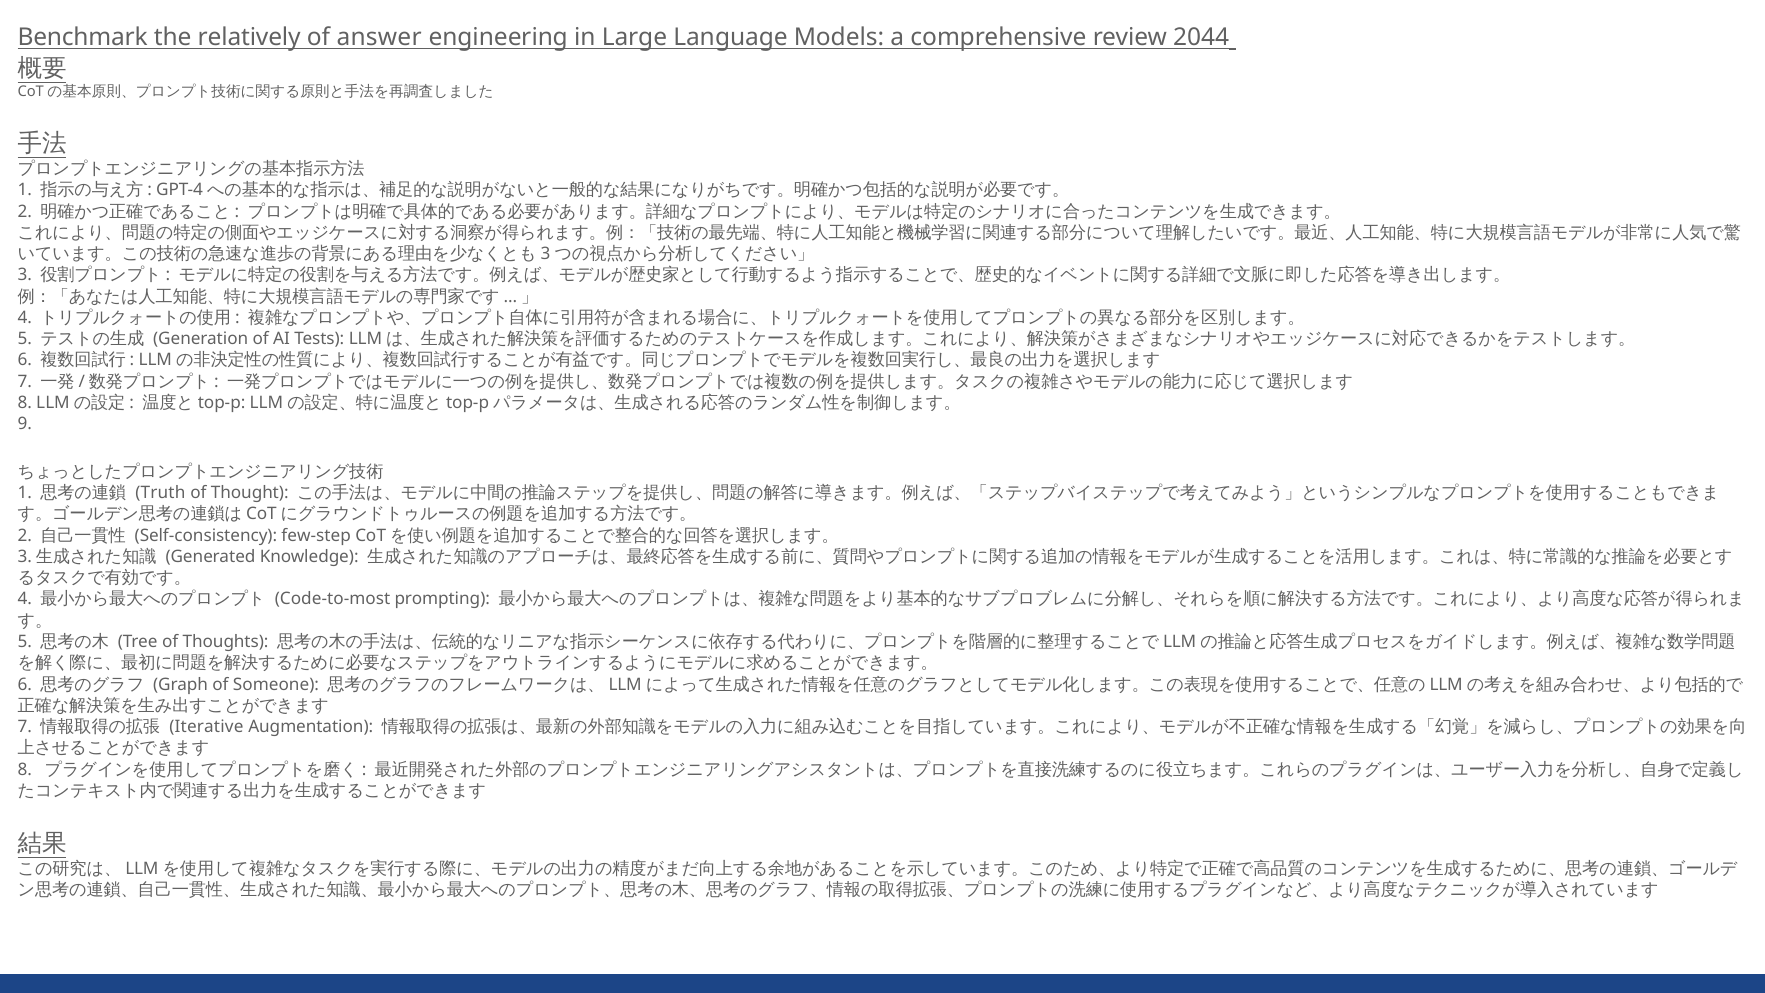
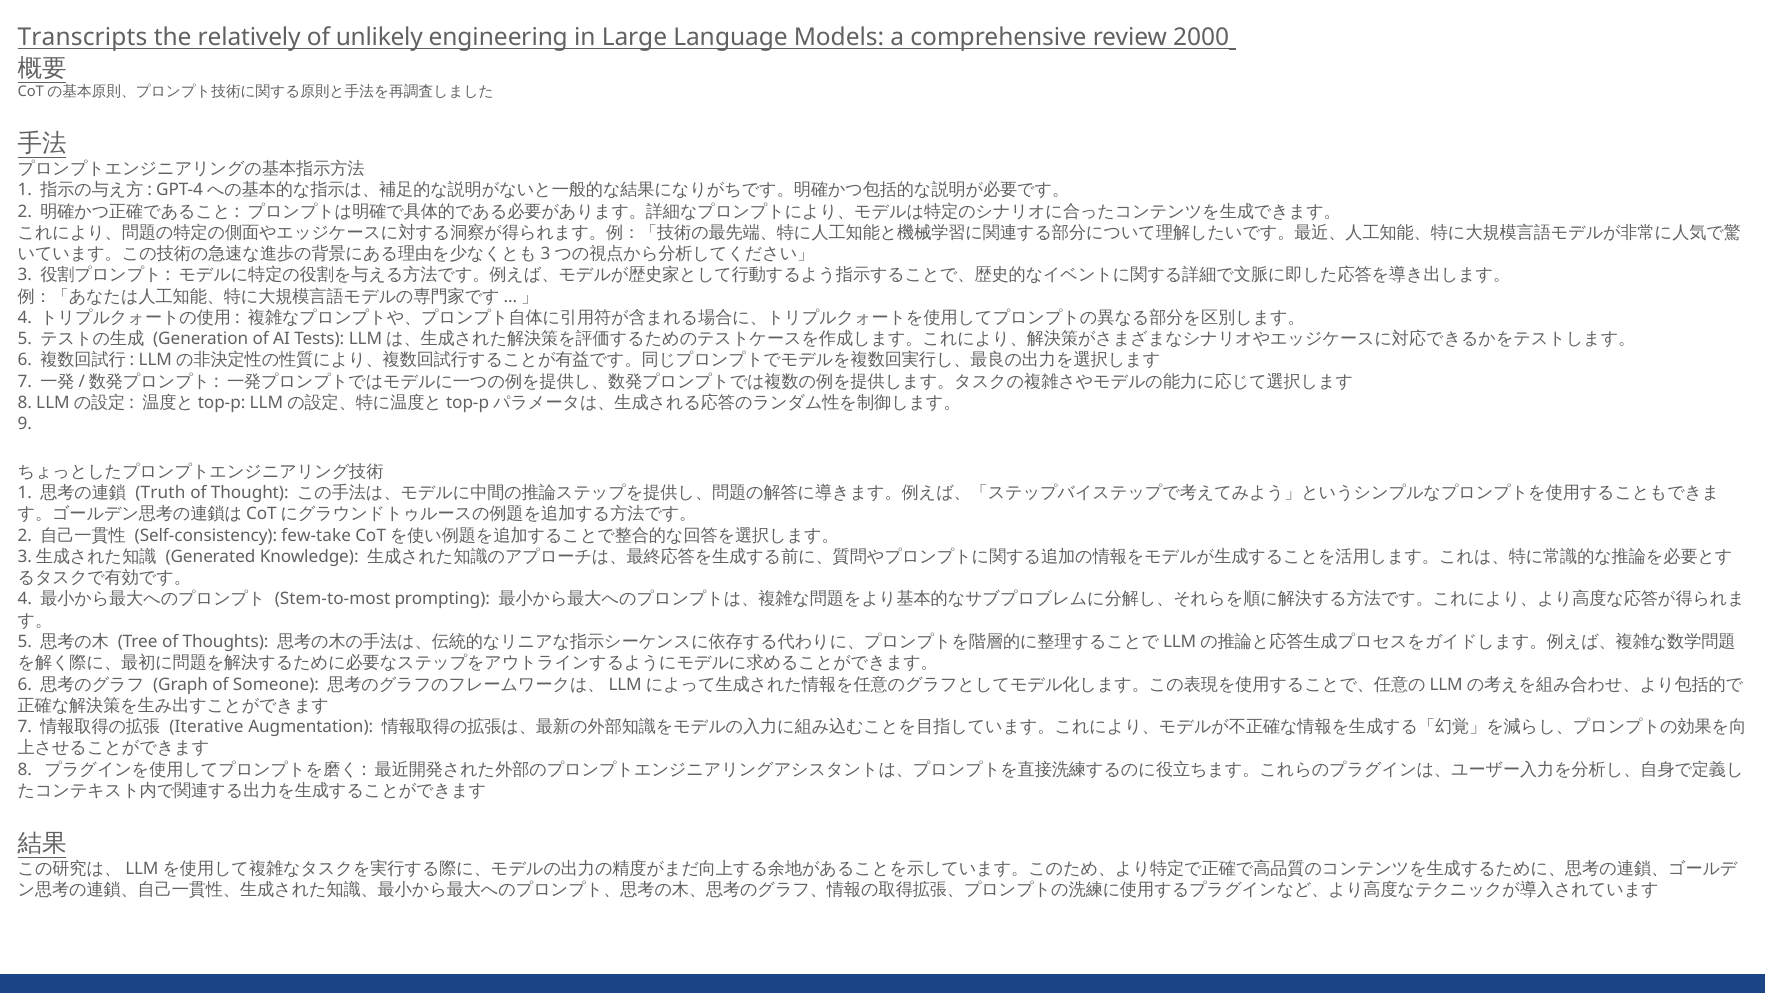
Benchmark: Benchmark -> Transcripts (82, 38)
answer: answer -> unlikely (379, 38)
2044: 2044 -> 2000 (1201, 38)
few-step: few-step -> few-take (316, 535)
Code-to-most: Code-to-most -> Stem-to-most (333, 599)
